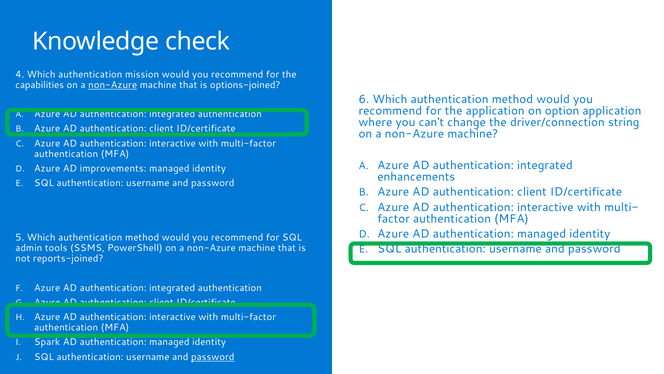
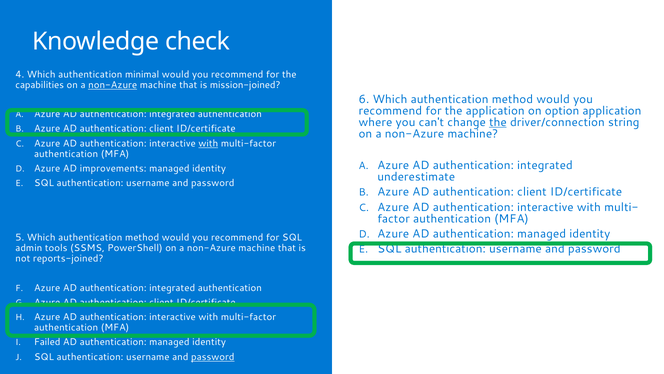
mission: mission -> minimal (142, 74)
options-joined: options-joined -> mission-joined (245, 85)
the underline: none -> present (498, 122)
with underline: none -> present (208, 143)
enhancements: enhancements -> underestimate (416, 177)
Spark: Spark -> Failed (47, 342)
